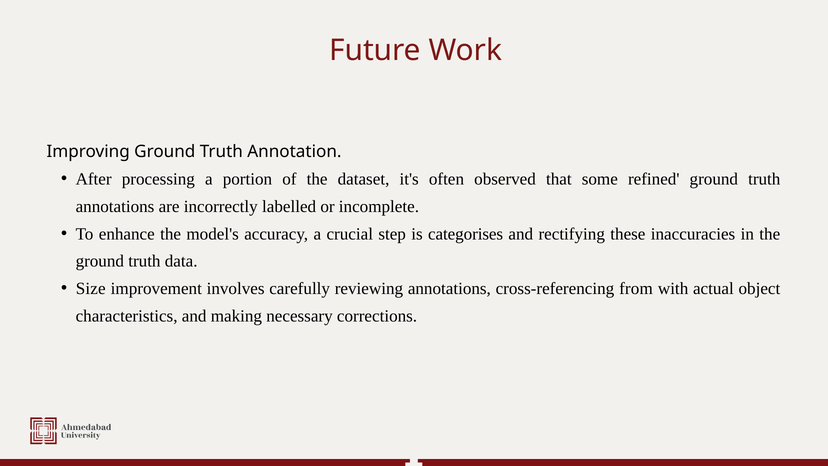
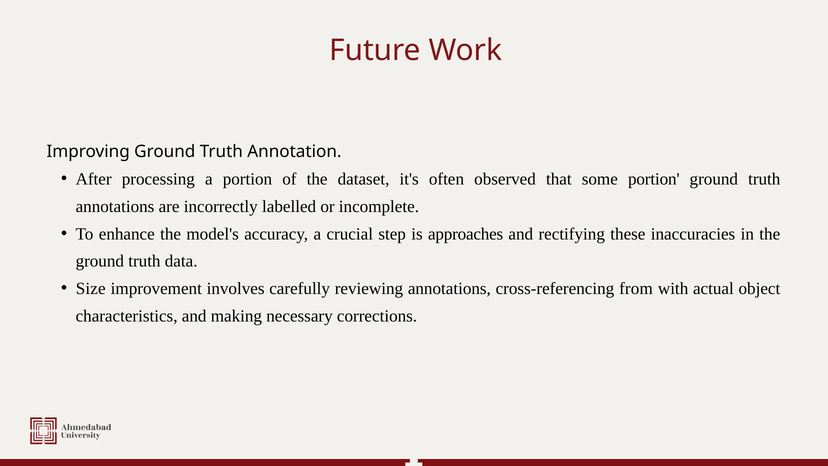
some refined: refined -> portion (654, 179)
categorises: categorises -> approaches (466, 234)
